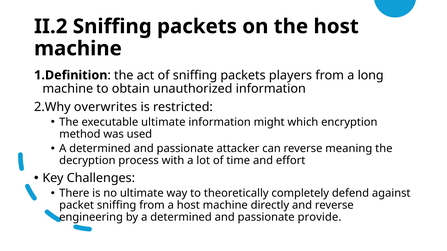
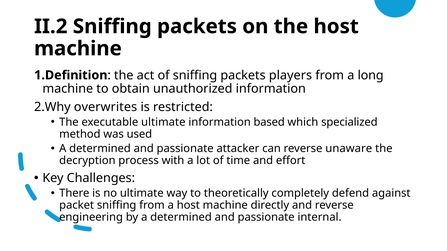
might: might -> based (269, 122)
encryption: encryption -> specialized (349, 122)
meaning: meaning -> unaware (349, 149)
provide: provide -> internal (320, 218)
